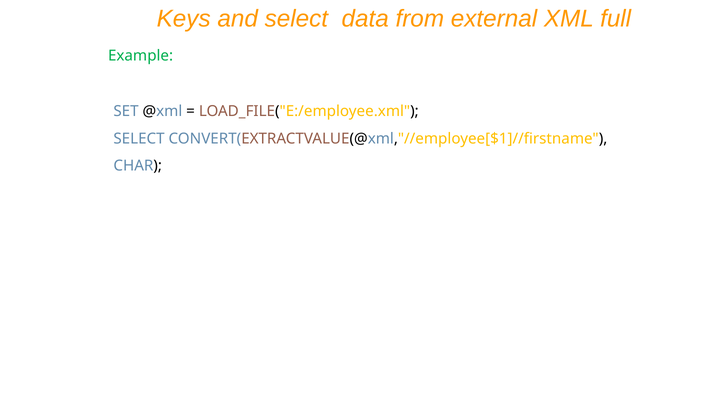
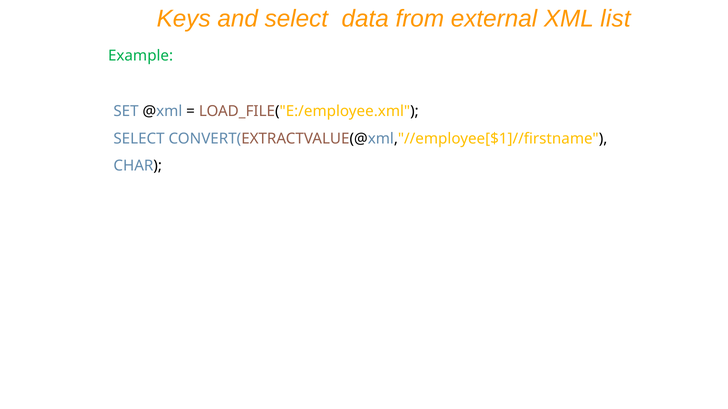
full: full -> list (616, 19)
